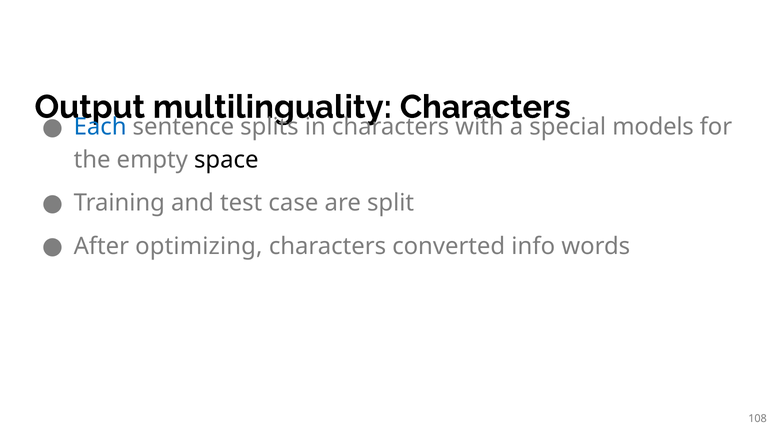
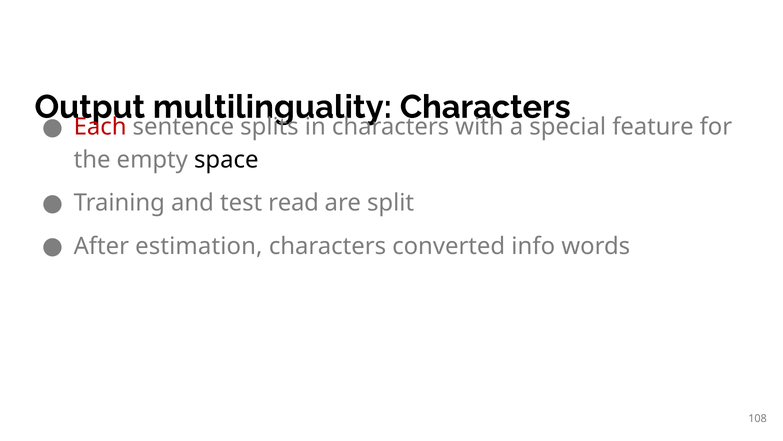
Each colour: blue -> red (100, 127)
models: models -> feature (653, 127)
case: case -> read (294, 203)
optimizing: optimizing -> estimation (199, 246)
